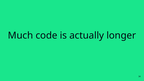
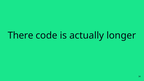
Much: Much -> There (21, 35)
